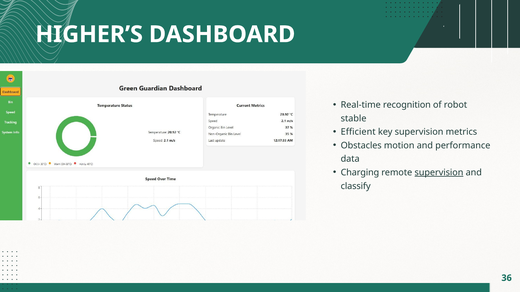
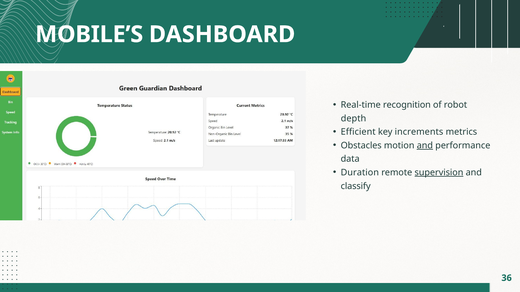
HIGHER’S: HIGHER’S -> MOBILE’S (89, 34)
stable: stable -> depth (354, 119)
key supervision: supervision -> increments (419, 132)
and underline: none -> present (425, 146)
Charging: Charging -> Duration (360, 173)
